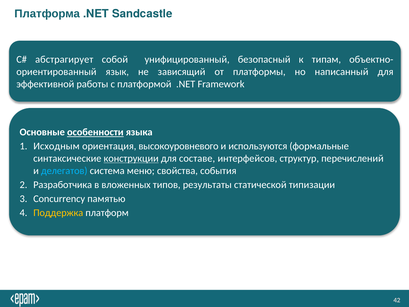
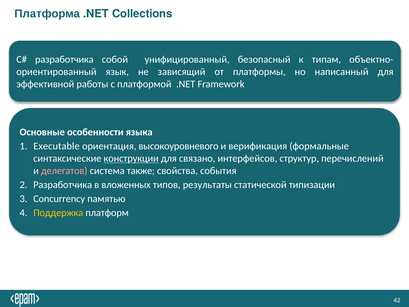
Sandcastle: Sandcastle -> Collections (142, 14)
абстрагирует: абстрагирует -> разработчика (64, 60)
особенности underline: present -> none (95, 132)
Исходным: Исходным -> Executable (57, 146)
используются: используются -> верификация (258, 146)
составе: составе -> связано (197, 158)
делегатов colour: light blue -> pink (64, 171)
меню: меню -> также (141, 171)
